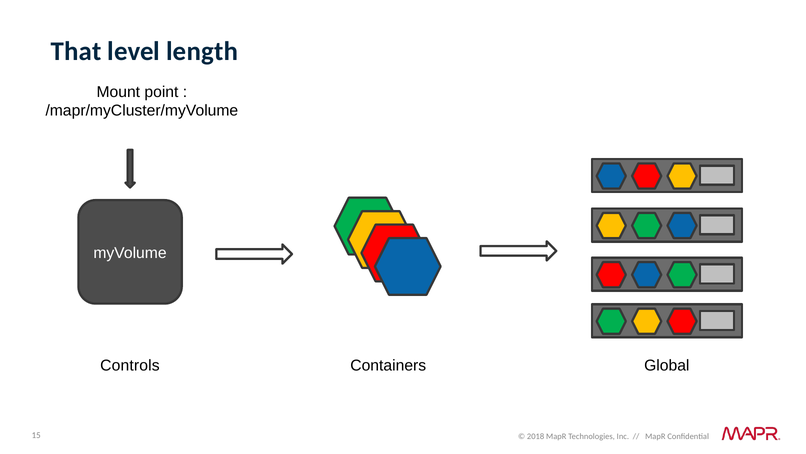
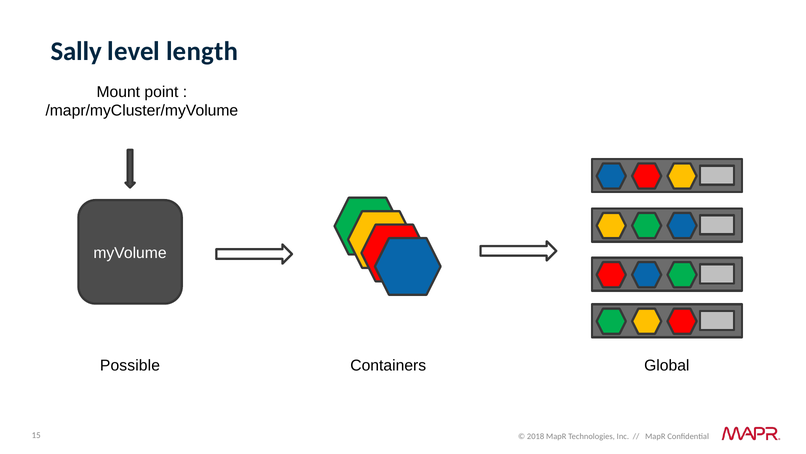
That: That -> Sally (76, 51)
Controls: Controls -> Possible (130, 365)
